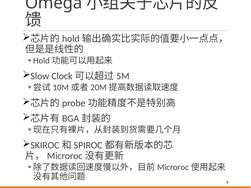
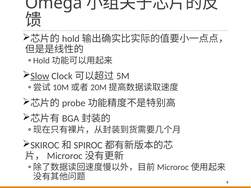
Slow underline: none -> present (40, 76)
